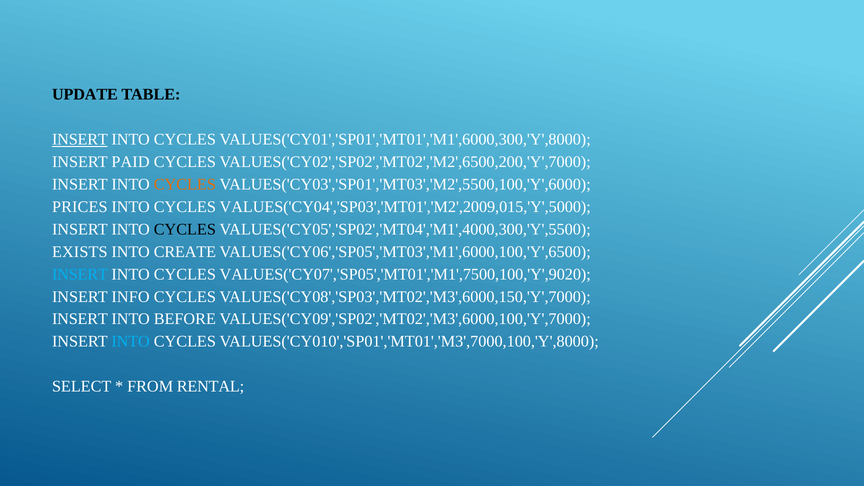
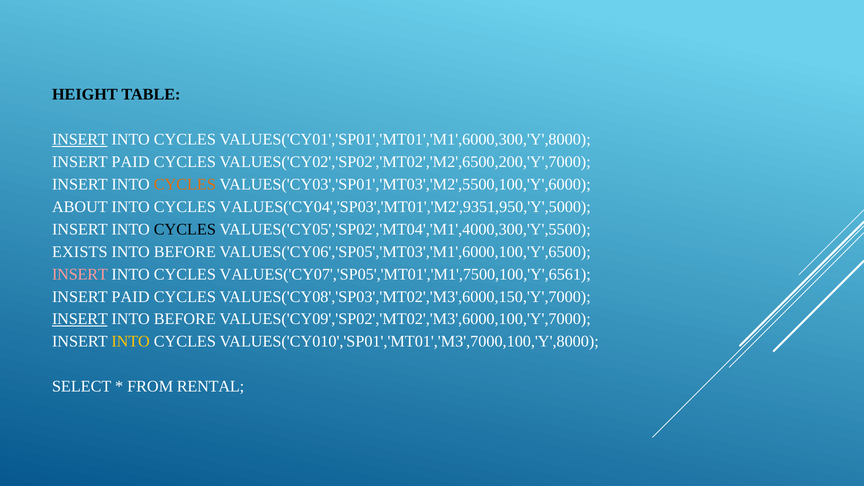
UPDATE: UPDATE -> HEIGHT (85, 95)
PRICES: PRICES -> ABOUT (80, 207)
VALUES('CY04','SP03','MT01','M2',2009,015,'Y',5000: VALUES('CY04','SP03','MT01','M2',2009,015,'Y',5000 -> VALUES('CY04','SP03','MT01','M2',9351,950,'Y',5000 (405, 207)
CREATE: CREATE -> BEFORE (185, 252)
INSERT colour: light blue -> pink (80, 274)
VALUES('CY07','SP05','MT01','M1',7500,100,'Y',9020: VALUES('CY07','SP05','MT01','M1',7500,100,'Y',9020 -> VALUES('CY07','SP05','MT01','M1',7500,100,'Y',6561 (405, 274)
INFO: INFO -> PAID (130, 297)
INSERT underline: none -> present (80, 319)
INTO colour: light blue -> yellow (131, 342)
